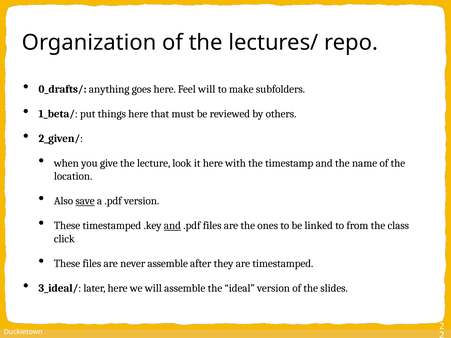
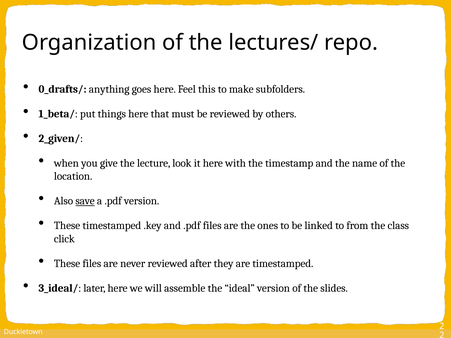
Feel will: will -> this (207, 89)
and underline: present -> none (172, 226)
never assemble: assemble -> reviewed (168, 264)
